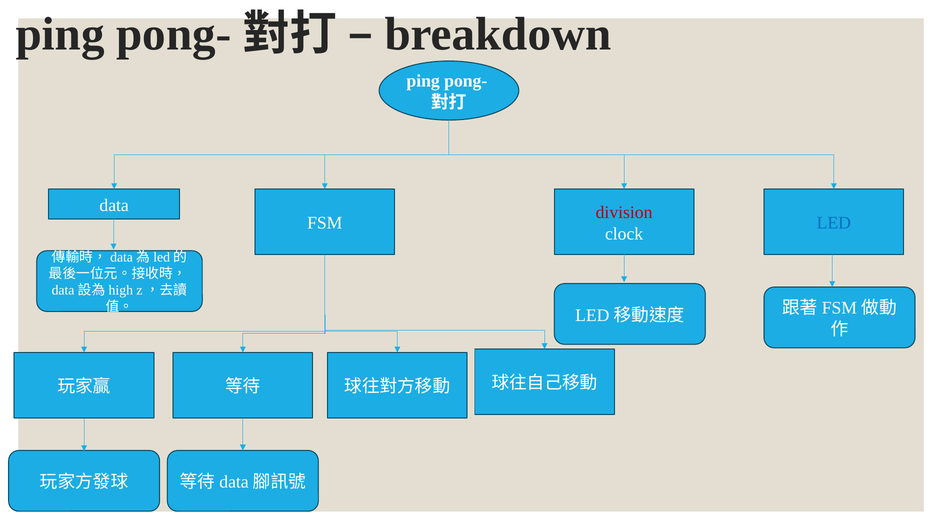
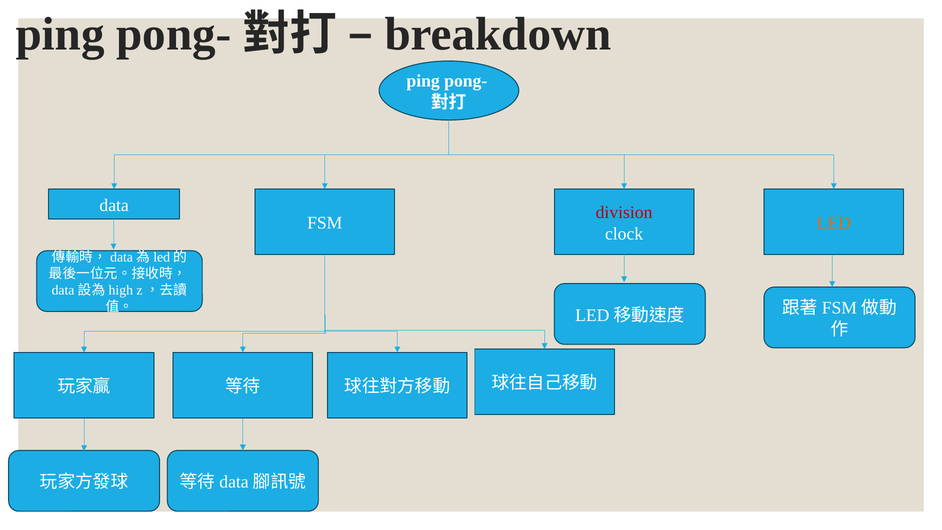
LED colour: blue -> orange (834, 223)
